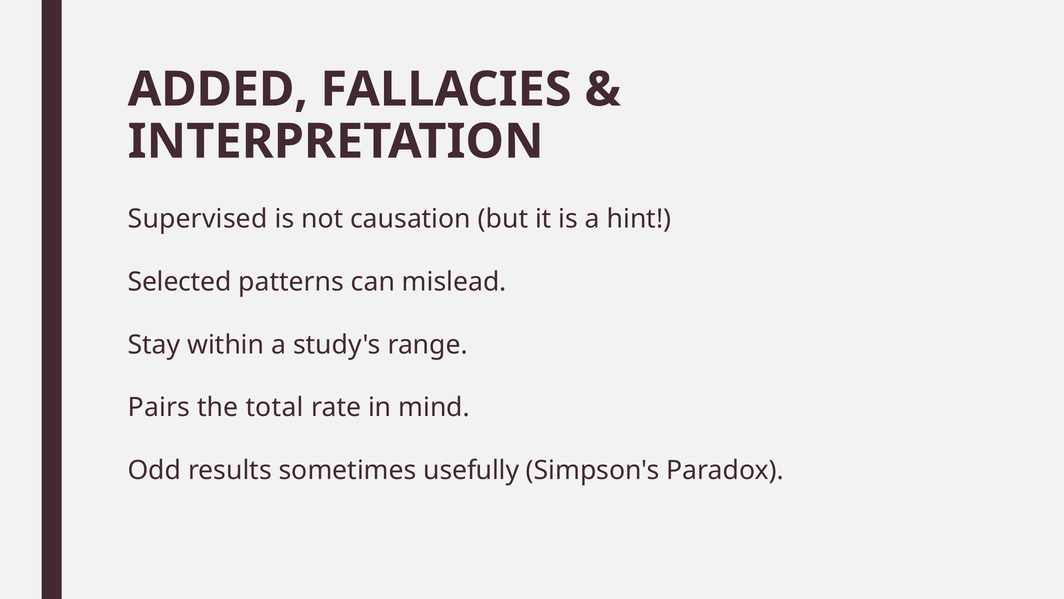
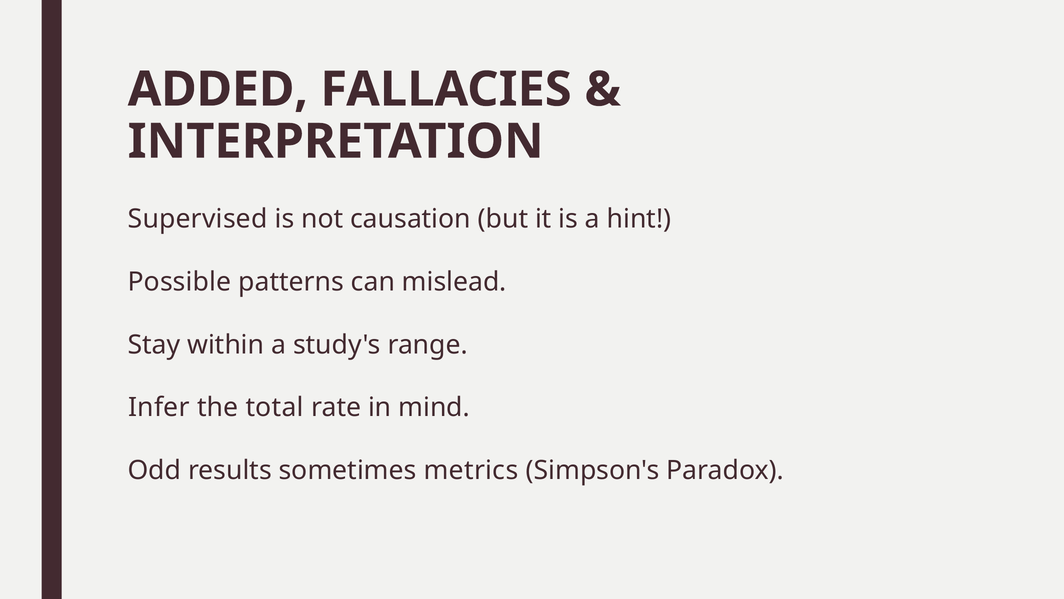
Selected: Selected -> Possible (179, 282)
Pairs: Pairs -> Infer (159, 407)
usefully: usefully -> metrics (471, 470)
